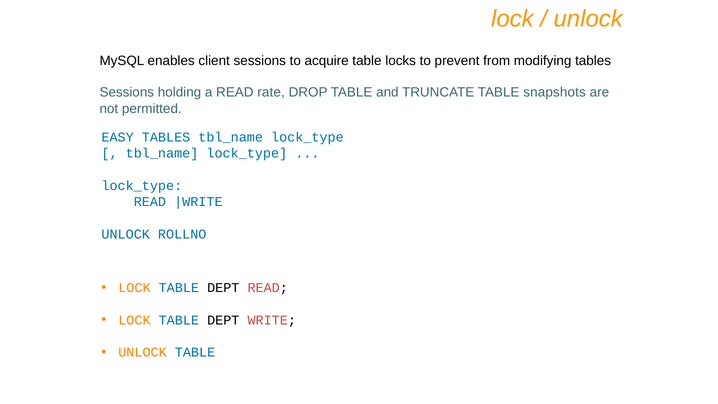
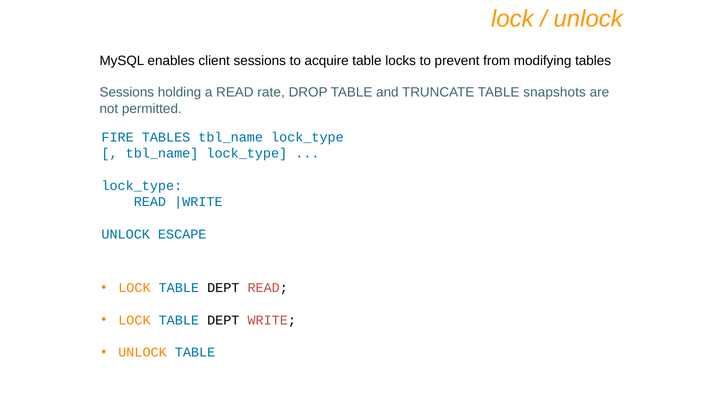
EASY: EASY -> FIRE (118, 137)
ROLLNO: ROLLNO -> ESCAPE (182, 234)
